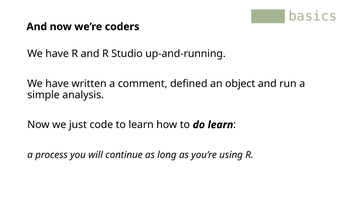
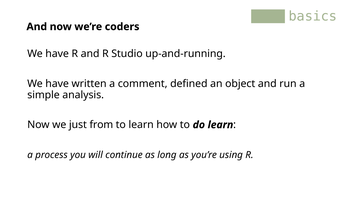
code: code -> from (101, 125)
